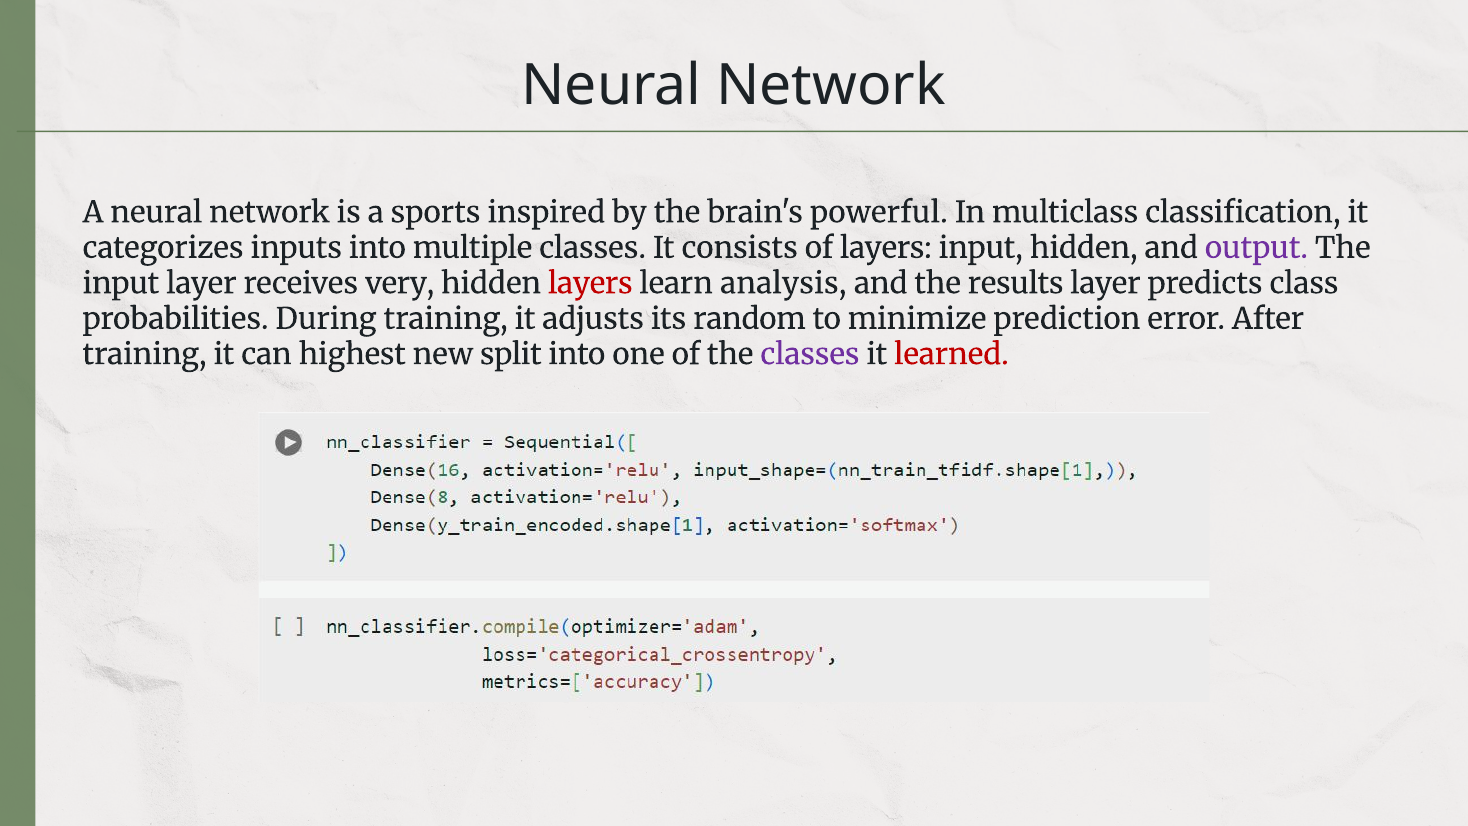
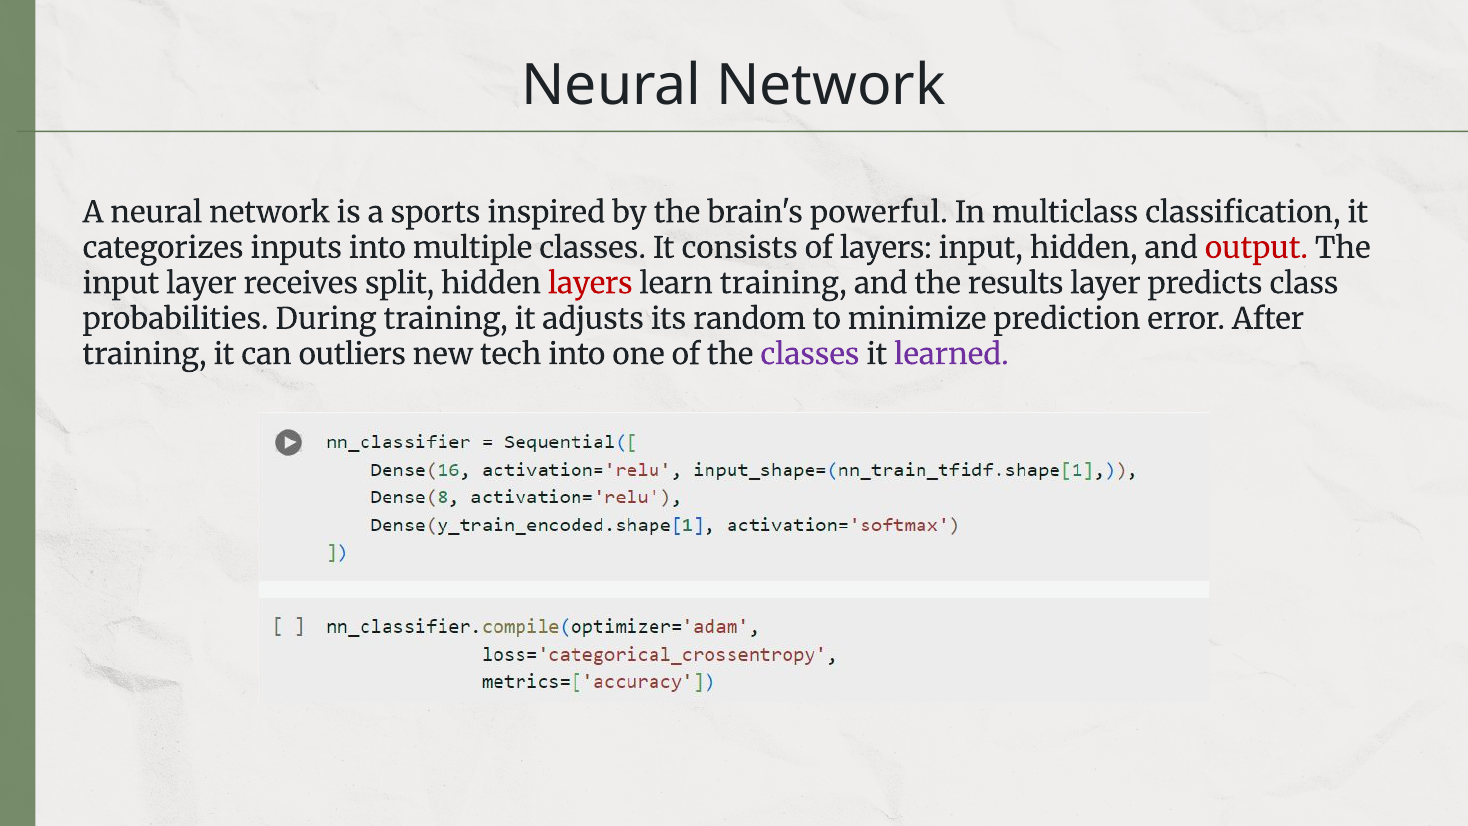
output colour: purple -> red (1256, 248)
very: very -> split (400, 283)
learn analysis: analysis -> training (783, 283)
highest: highest -> outliers (352, 354)
split: split -> tech (511, 354)
learned colour: red -> purple (951, 354)
